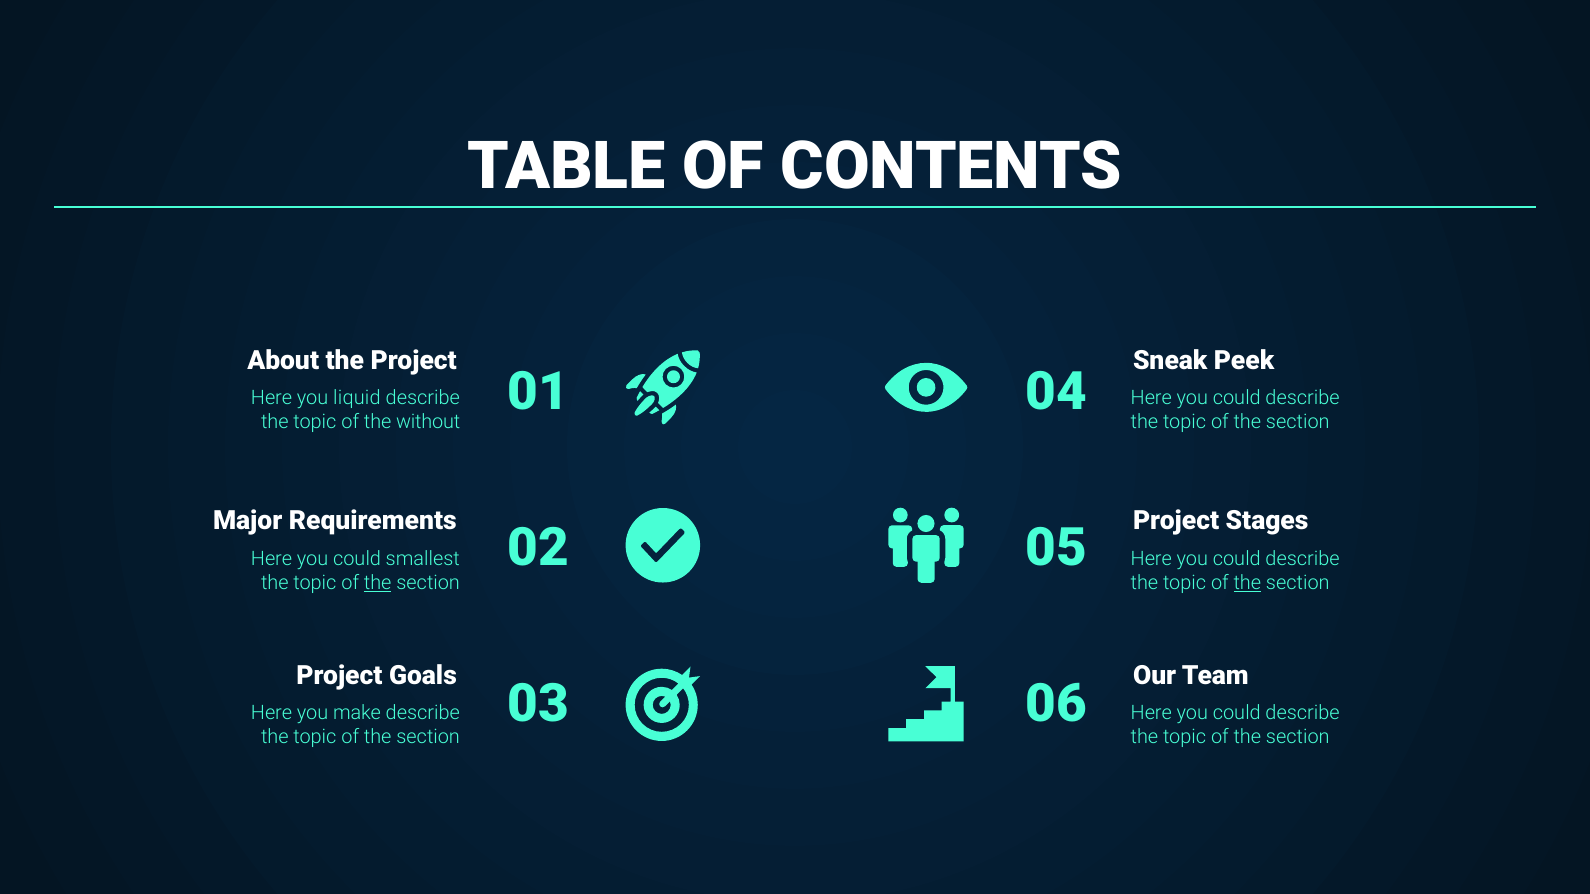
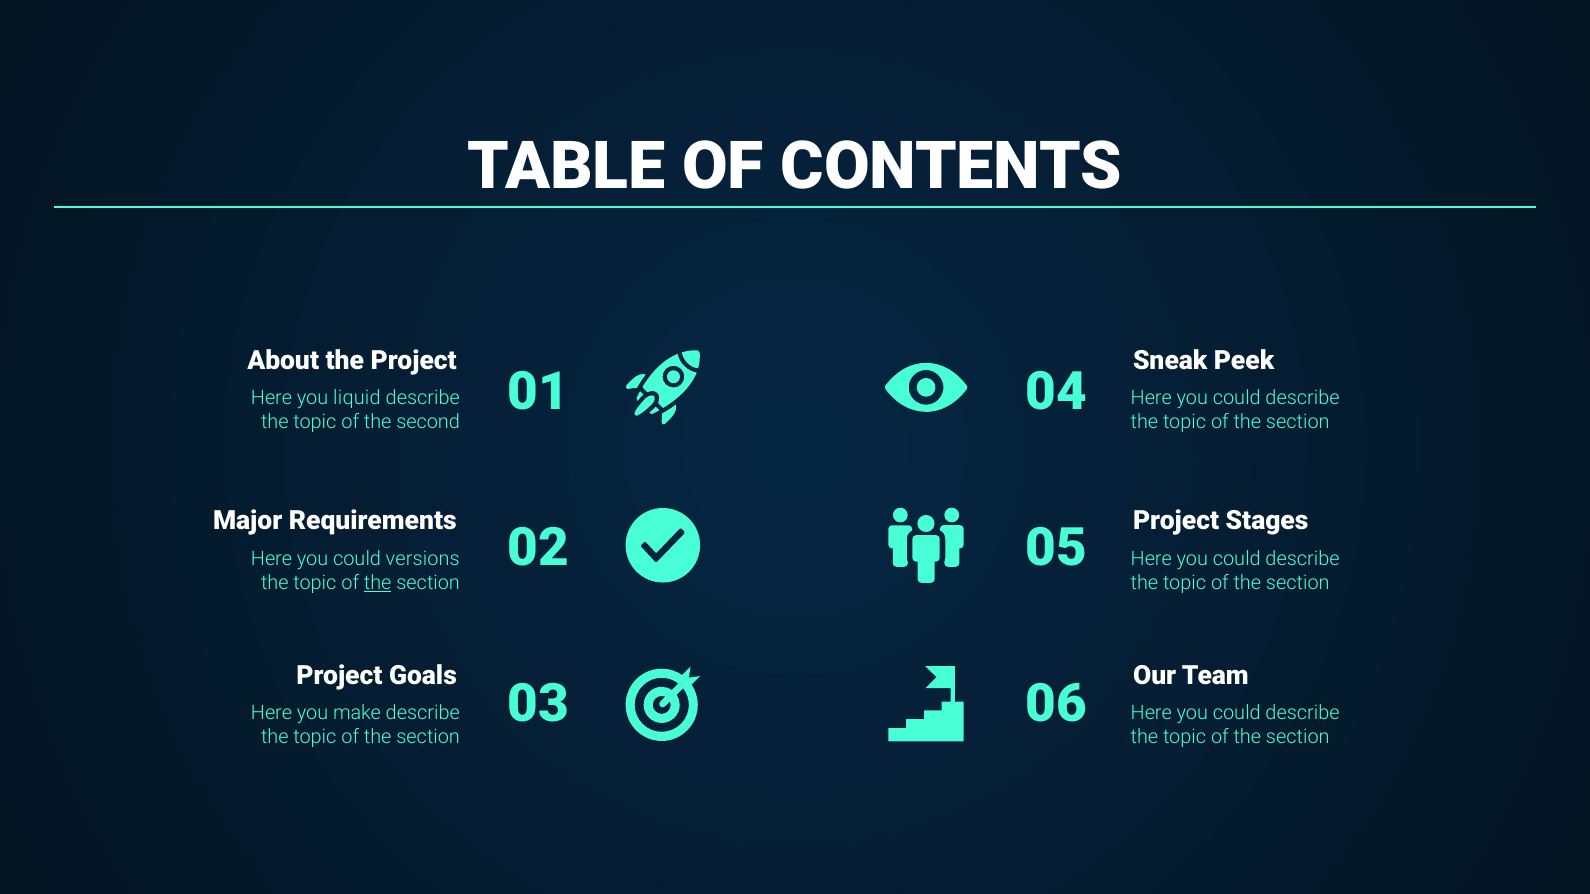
without: without -> second (428, 422)
smallest: smallest -> versions (423, 559)
the underline: present -> none (1247, 583)
